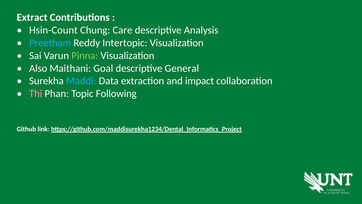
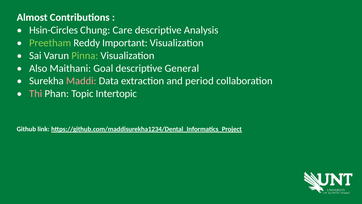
Extract: Extract -> Almost (32, 17)
Hsin-Count: Hsin-Count -> Hsin-Circles (54, 30)
Preetham colour: light blue -> light green (50, 43)
Intertopic: Intertopic -> Important (125, 43)
Maddi colour: light blue -> pink (81, 81)
impact: impact -> period (199, 81)
Following: Following -> Intertopic (116, 94)
